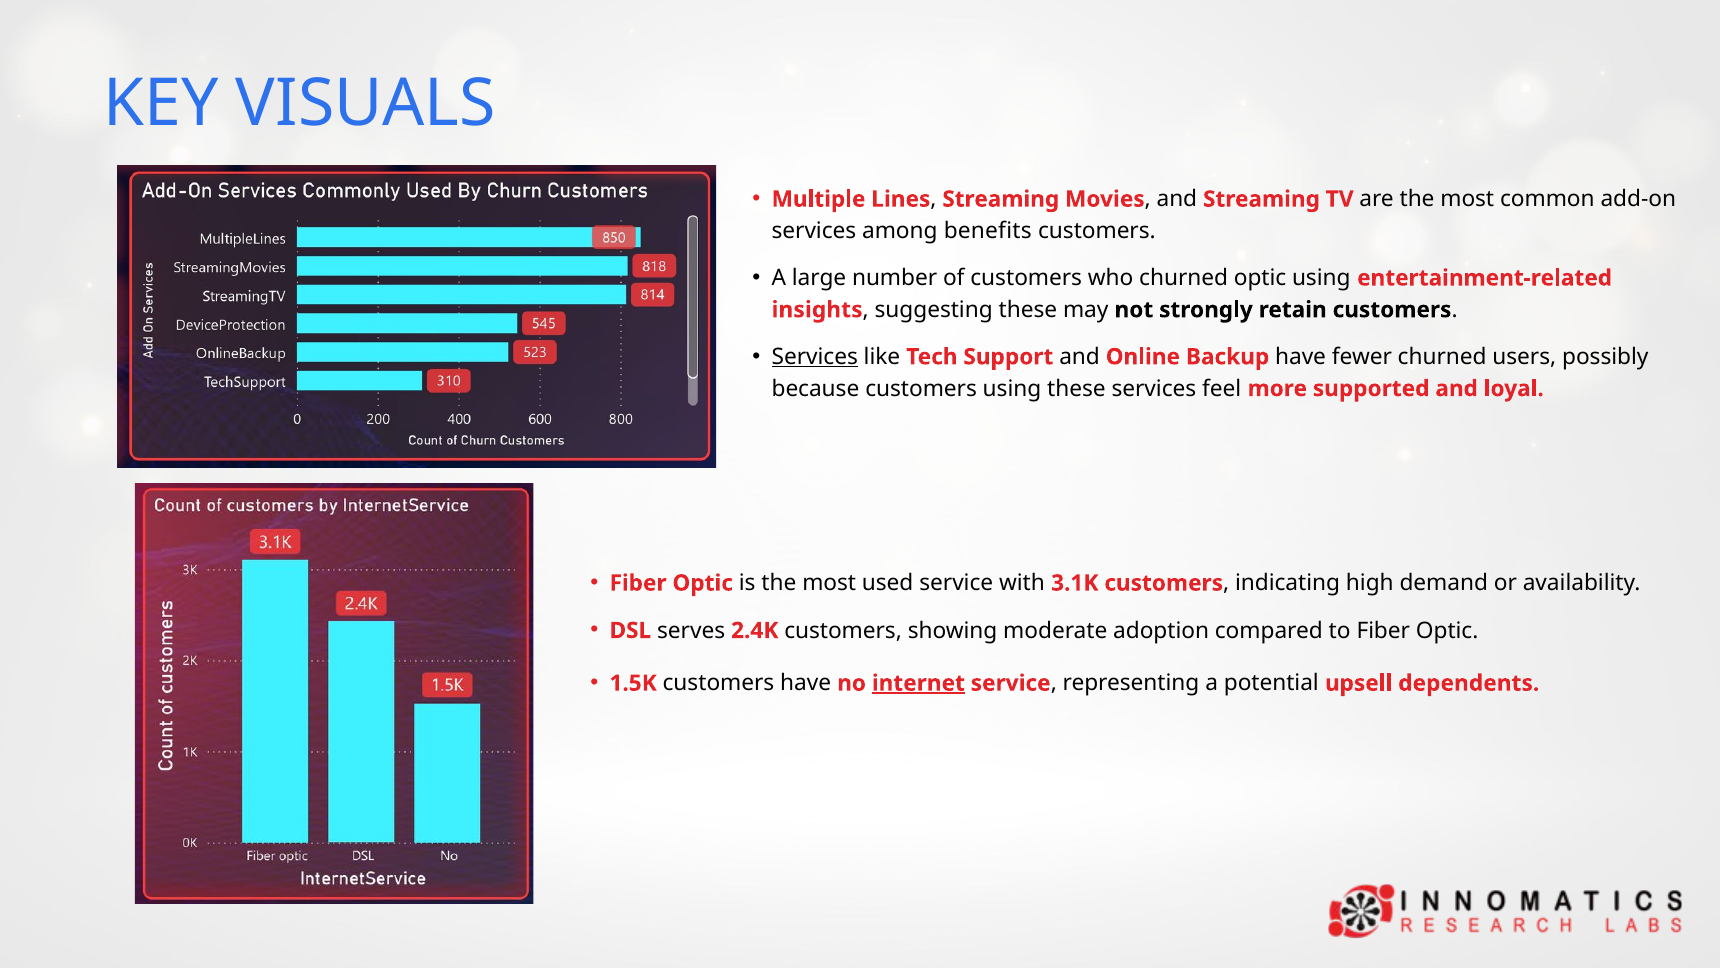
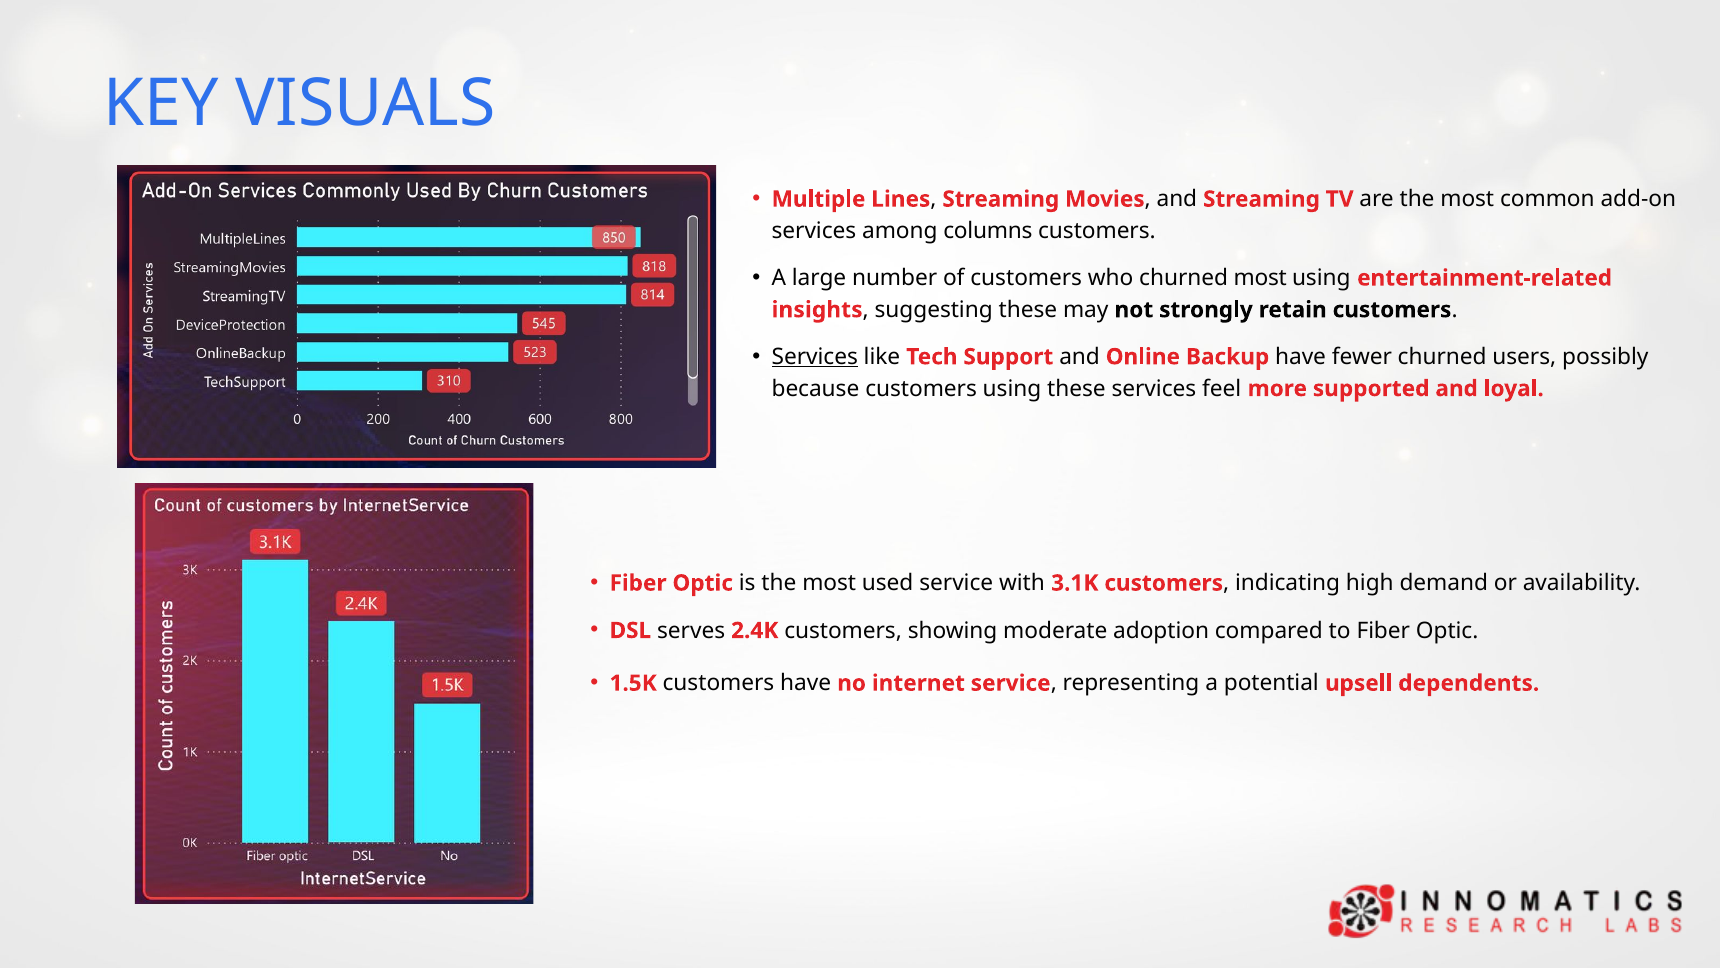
benefits: benefits -> columns (988, 231)
churned optic: optic -> most (1260, 278)
internet underline: present -> none (918, 683)
